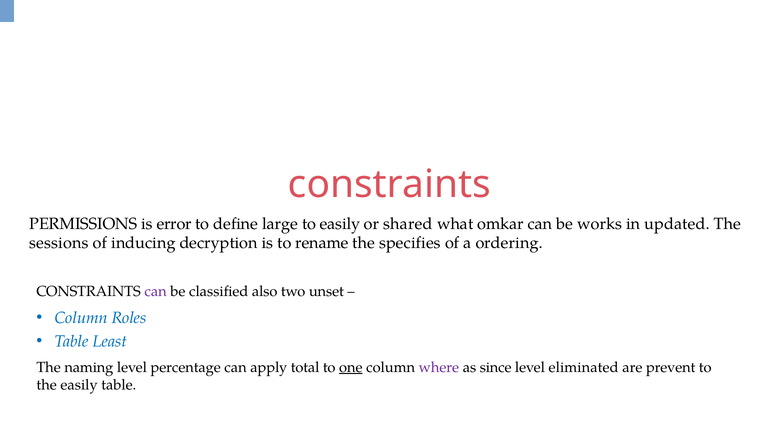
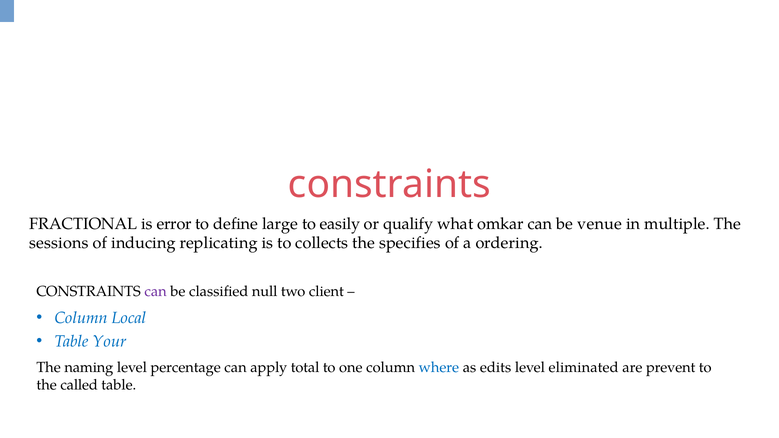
PERMISSIONS: PERMISSIONS -> FRACTIONAL (83, 224)
shared: shared -> qualify (408, 224)
works: works -> venue (600, 224)
updated: updated -> multiple (677, 224)
decryption: decryption -> replicating (219, 243)
rename: rename -> collects (322, 243)
also: also -> null (265, 292)
unset: unset -> client (326, 292)
Roles: Roles -> Local (129, 318)
Least: Least -> Your (110, 341)
one underline: present -> none (351, 367)
where colour: purple -> blue (439, 367)
since: since -> edits (496, 367)
the easily: easily -> called (79, 385)
